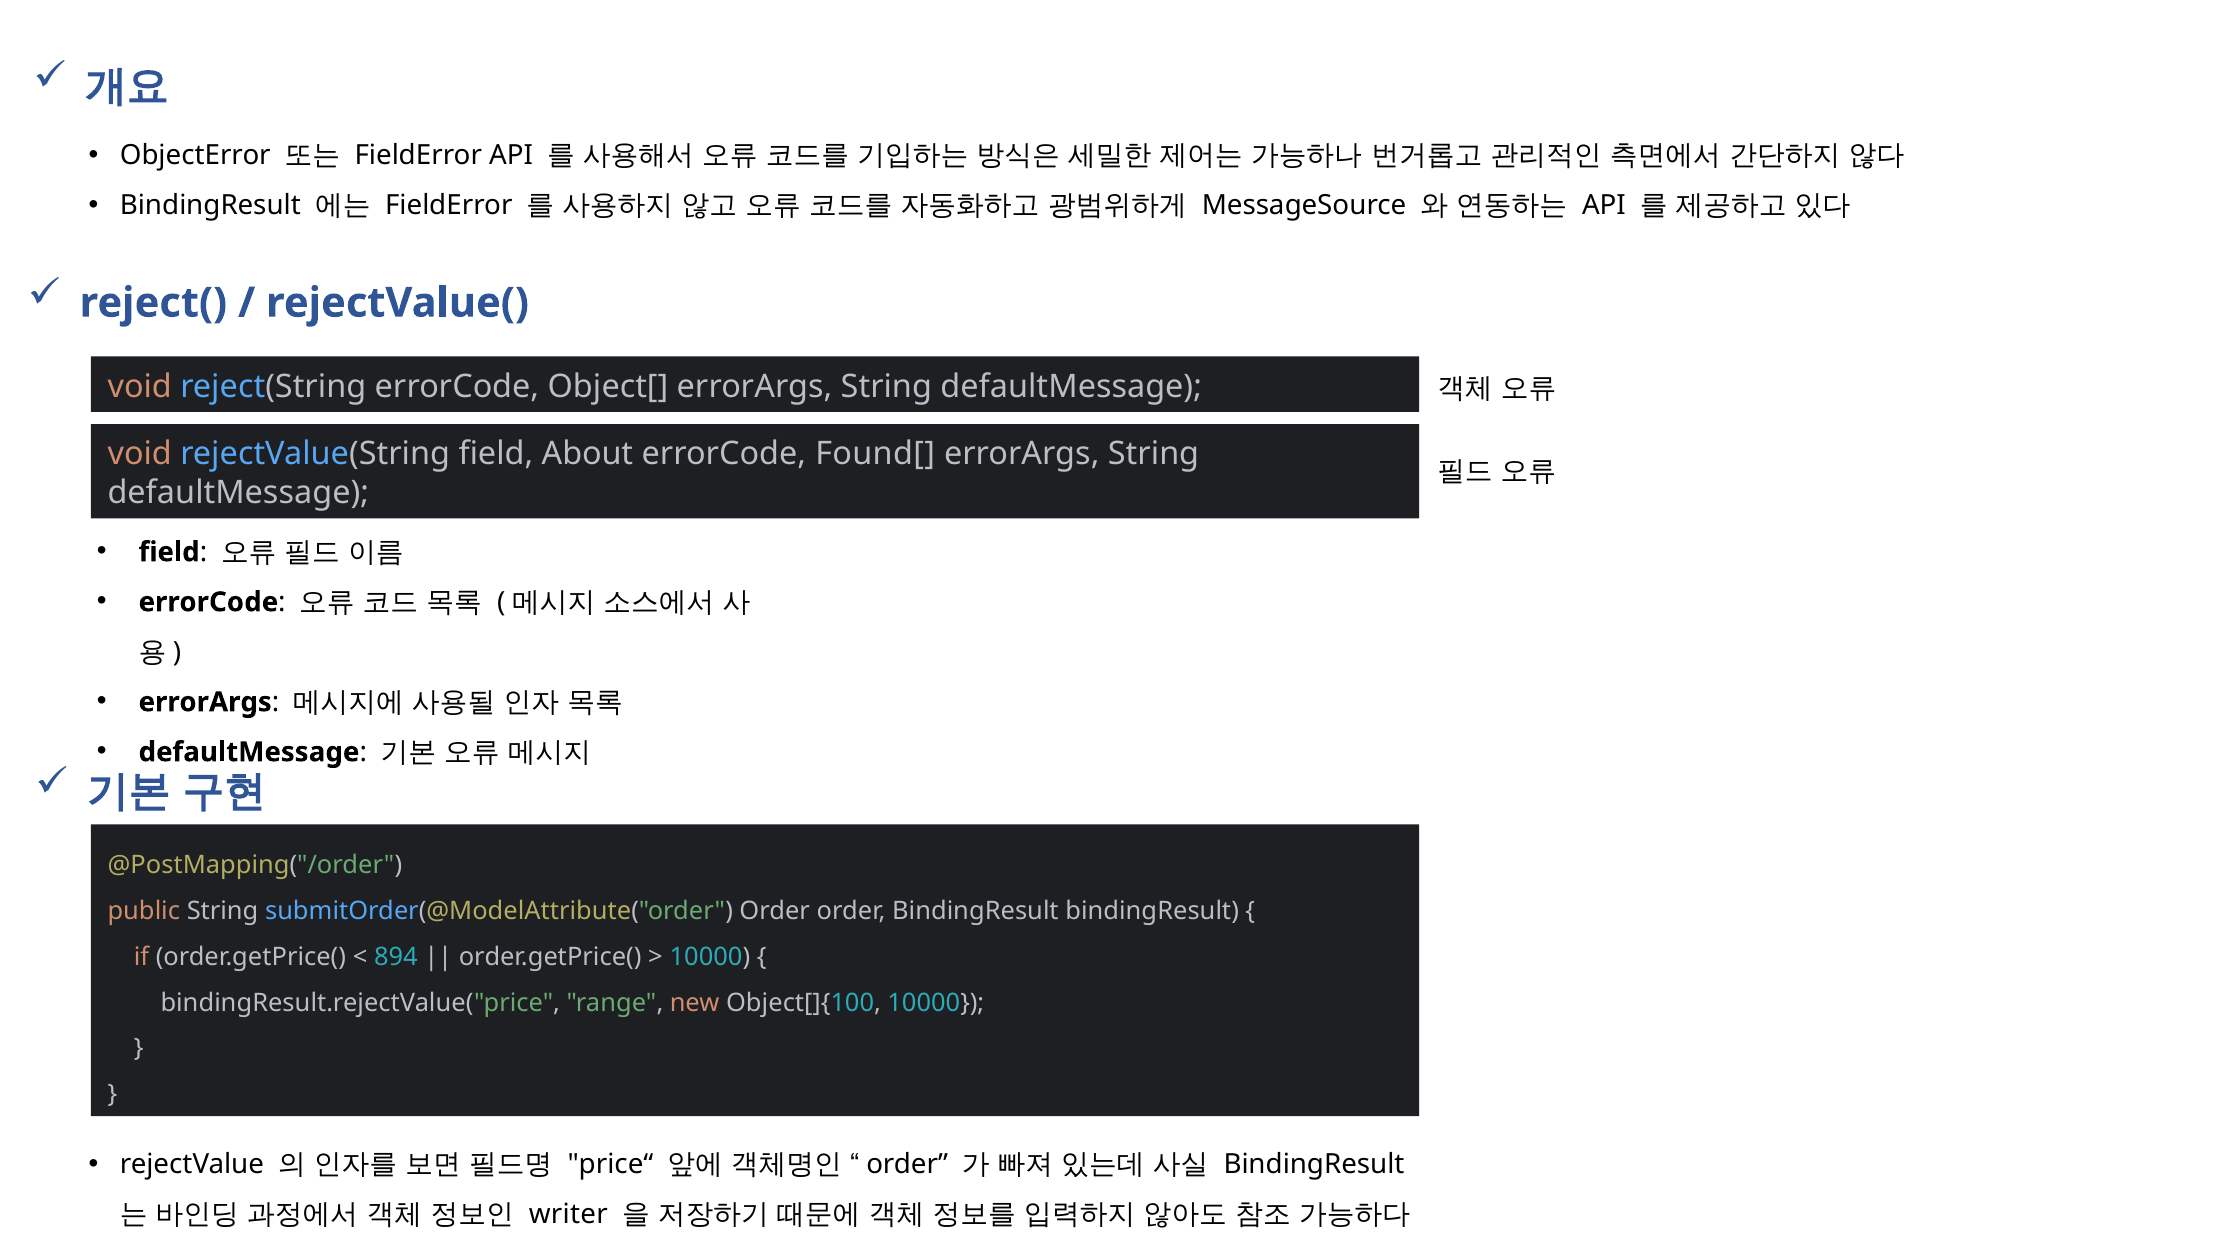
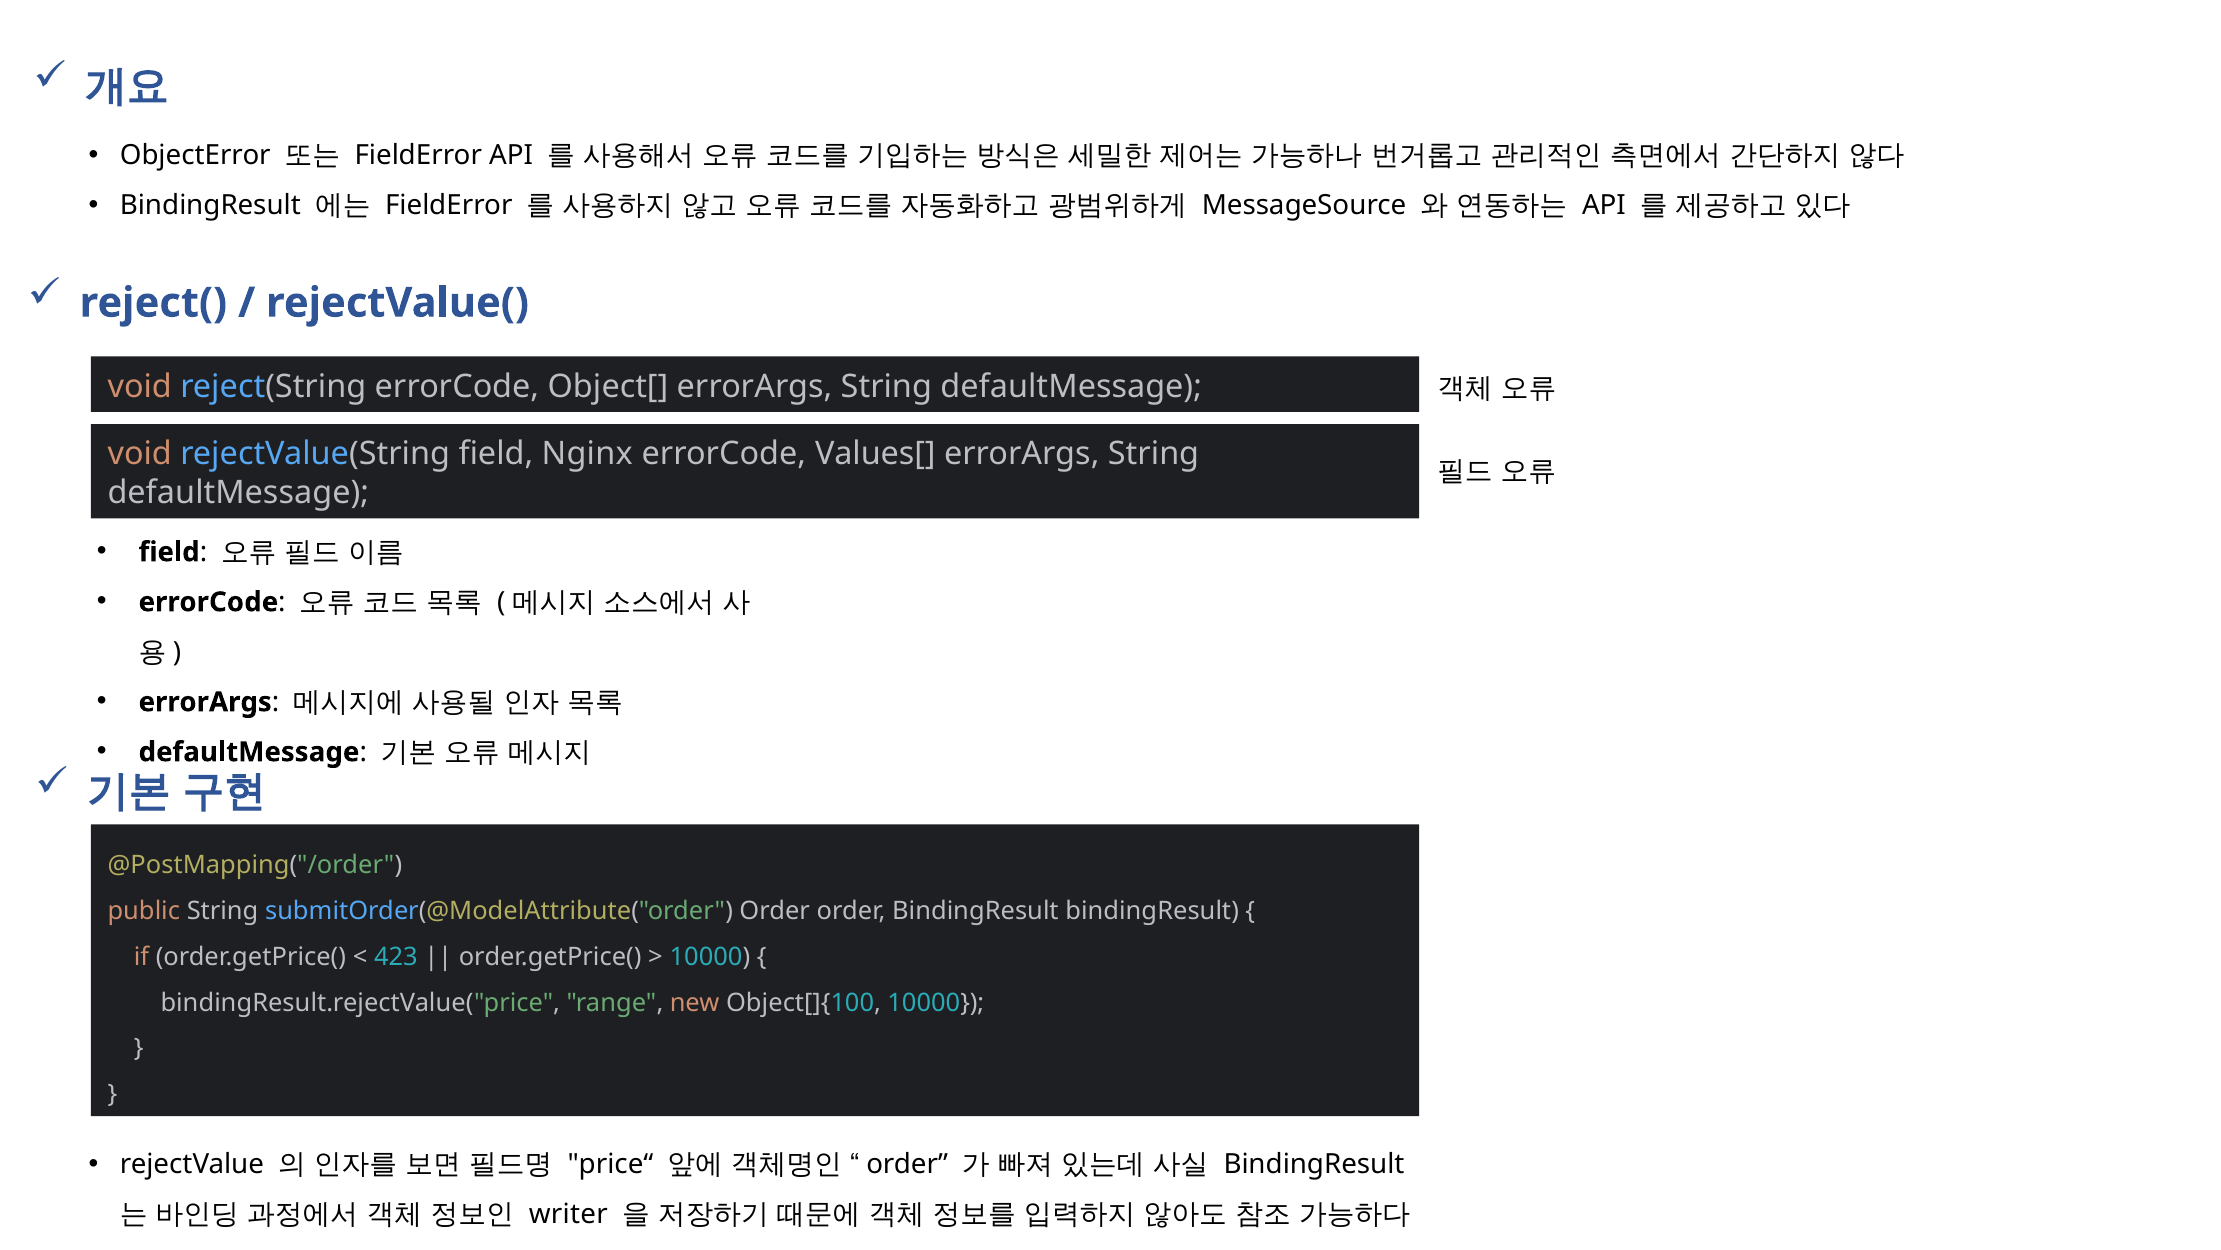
About: About -> Nginx (587, 454)
Found[: Found[ -> Values[ (875, 454)
894: 894 -> 423 (396, 956)
